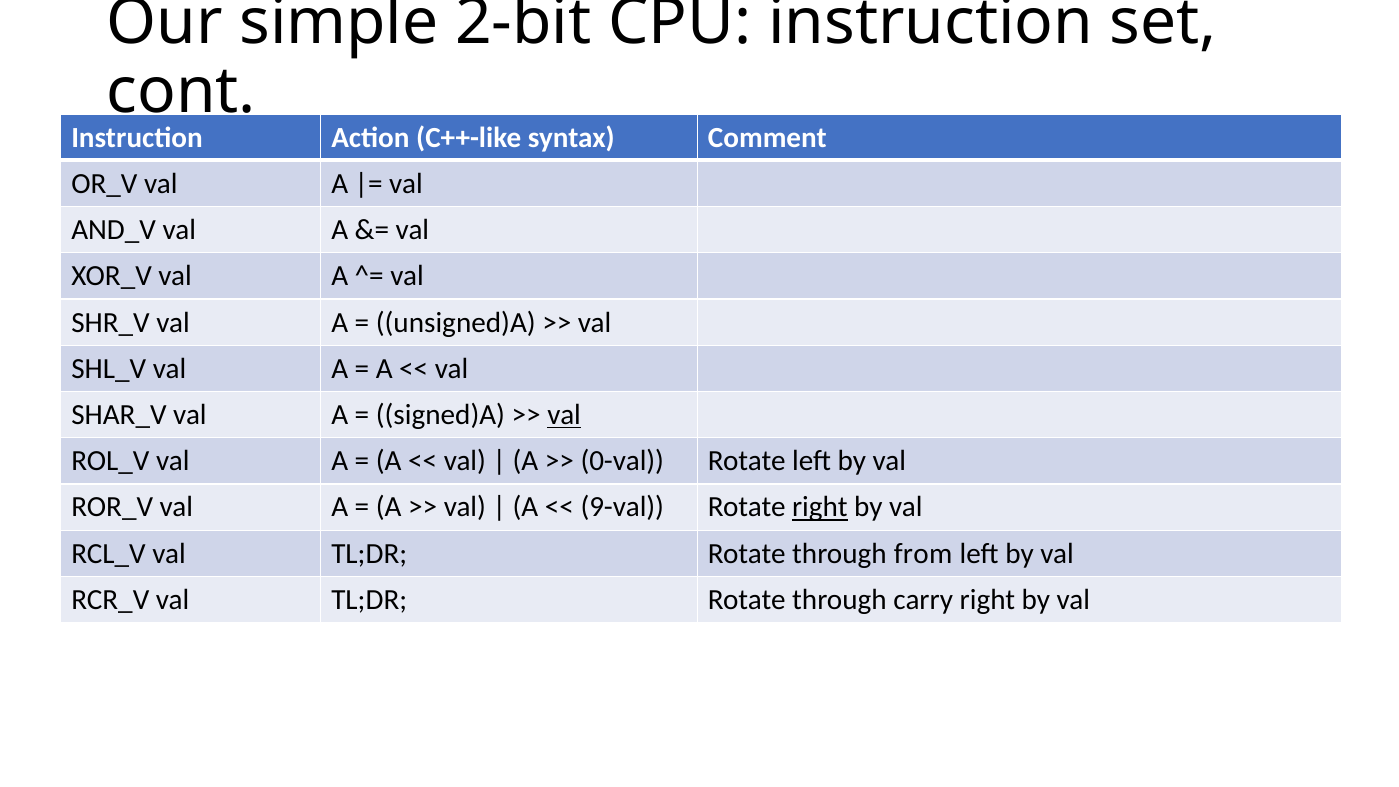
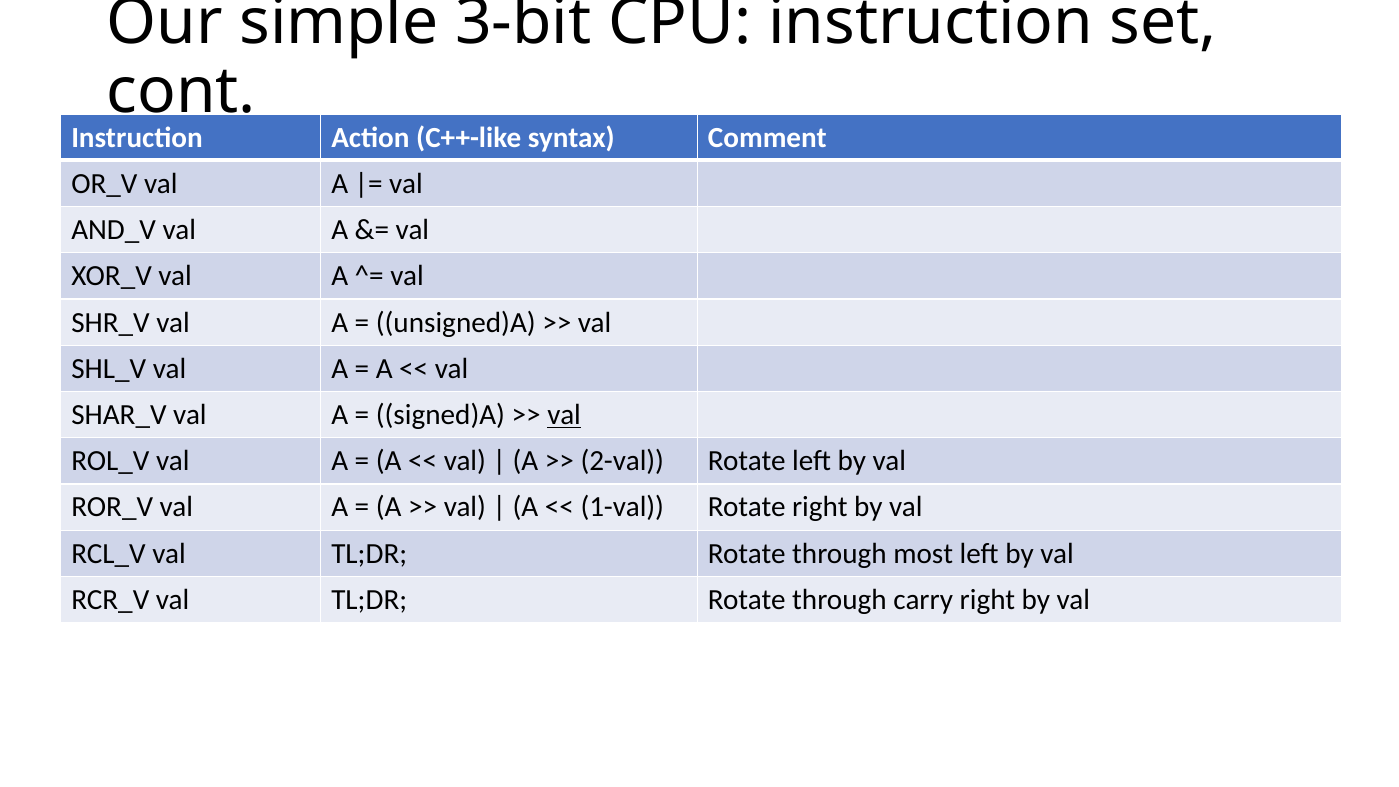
2-bit: 2-bit -> 3-bit (523, 22)
0-val: 0-val -> 2-val (622, 461)
9-val: 9-val -> 1-val (622, 507)
right underline: present -> none (820, 507)
from: from -> most (923, 553)
